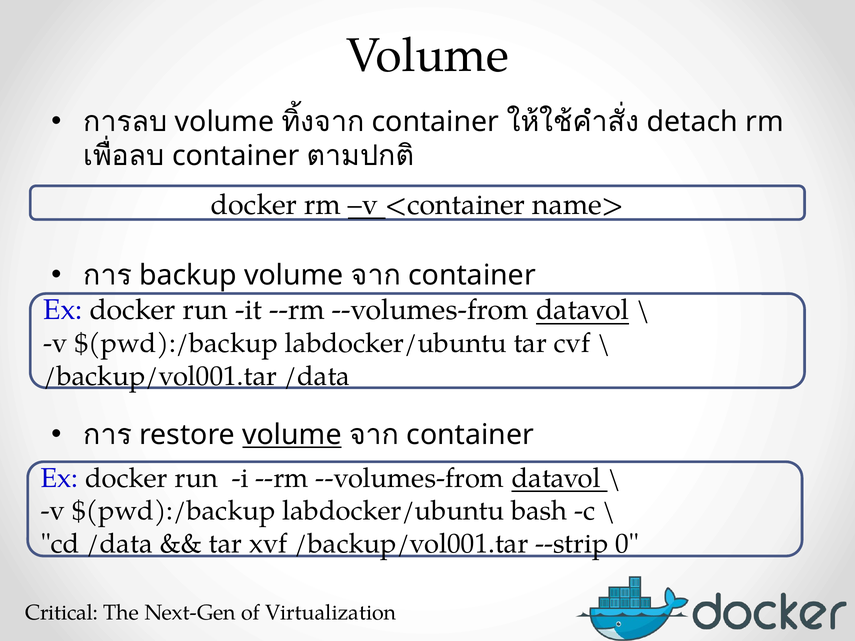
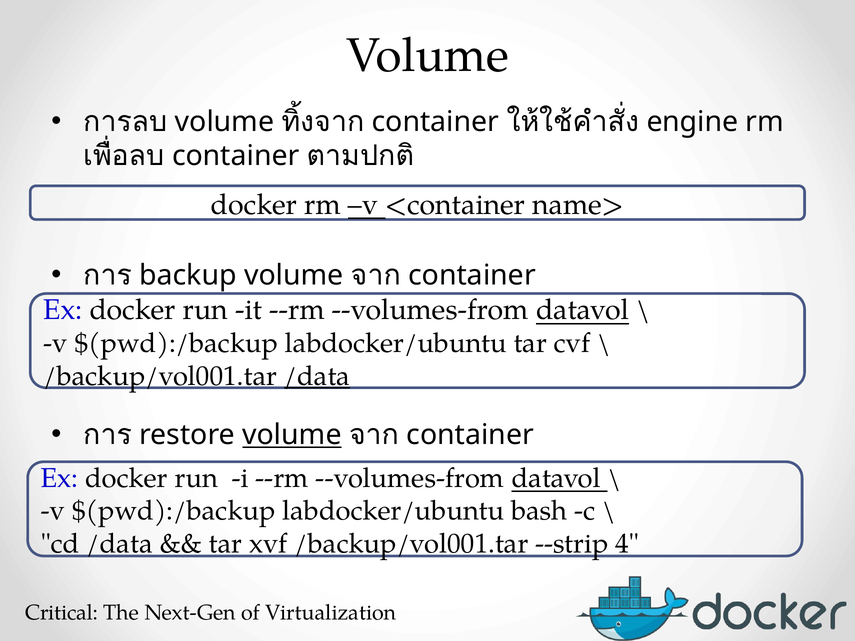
detach: detach -> engine (692, 122)
/data underline: none -> present (317, 376)
0: 0 -> 4 (627, 544)
